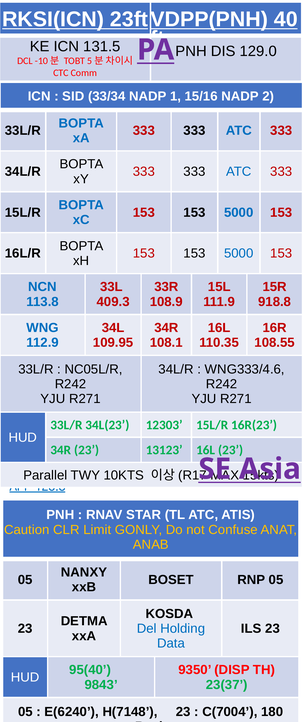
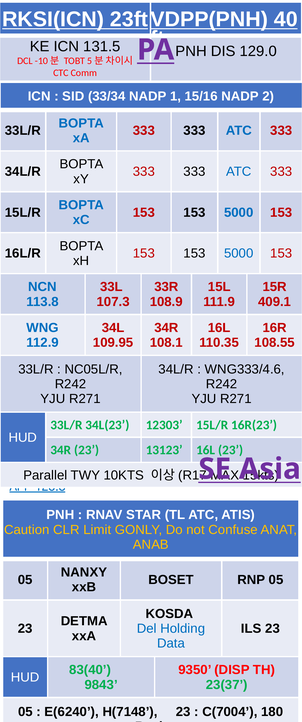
409.3: 409.3 -> 107.3 (113, 302)
918.8: 918.8 -> 409.1 (275, 302)
95(40: 95(40 -> 83(40 (90, 670)
